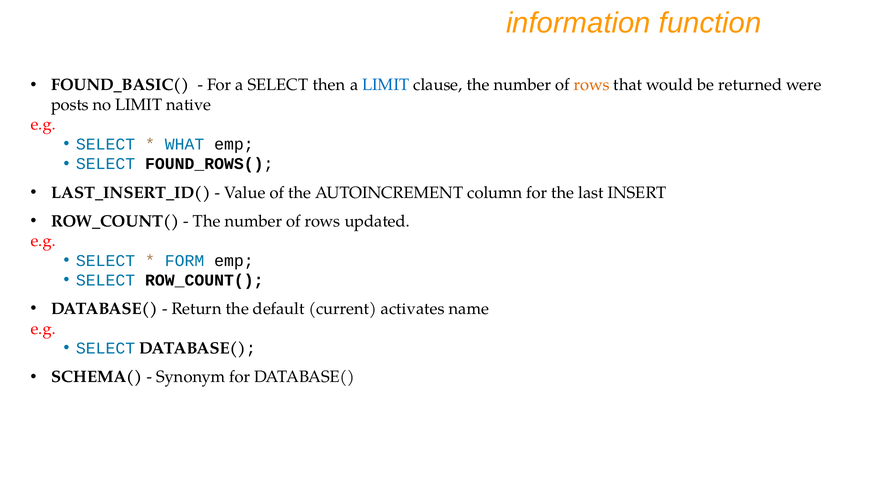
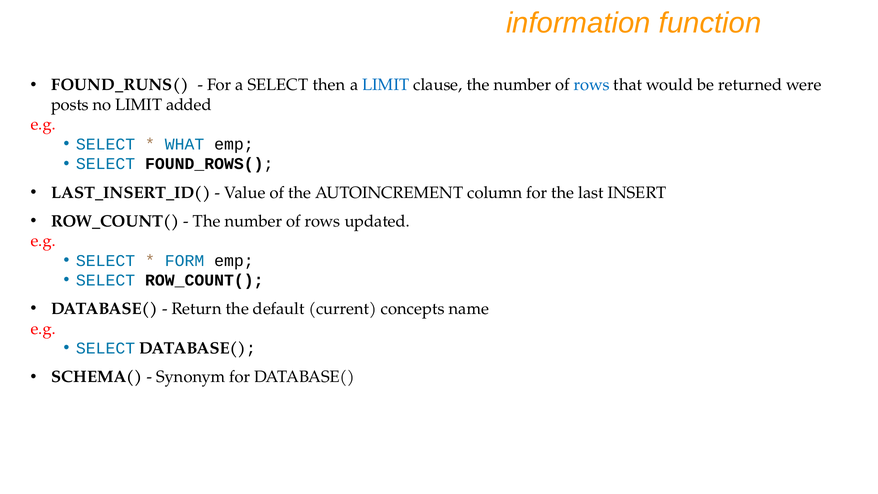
FOUND_BASIC(: FOUND_BASIC( -> FOUND_RUNS( (120, 85)
rows colour: orange -> blue (592, 85)
native: native -> added (189, 105)
activates: activates -> concepts (413, 309)
